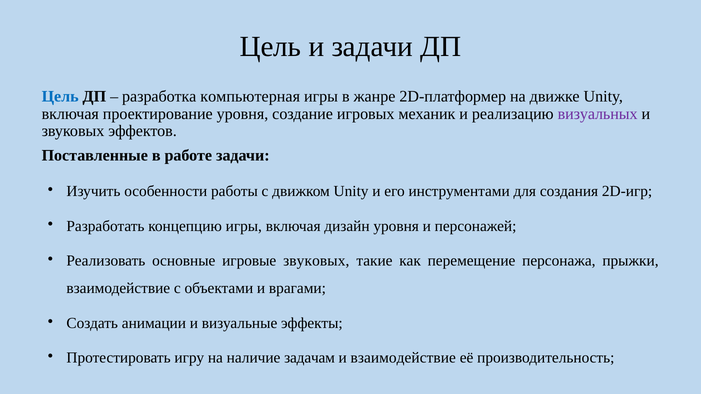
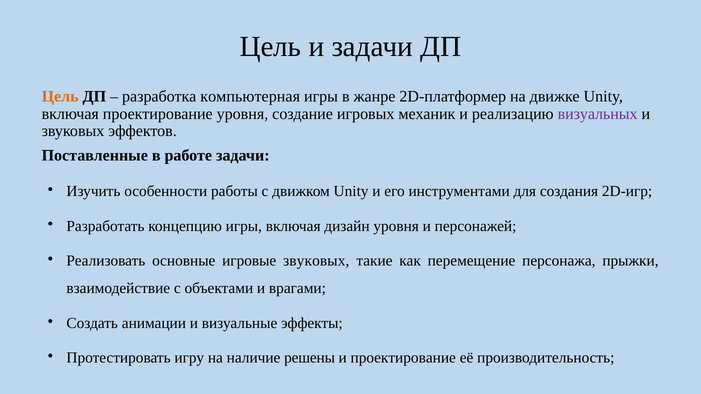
Цель colour: blue -> orange (60, 97)
задачам: задачам -> решены (310, 358)
и взаимодействие: взаимодействие -> проектирование (403, 358)
